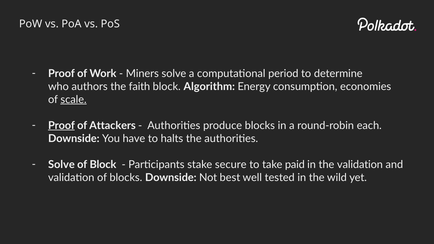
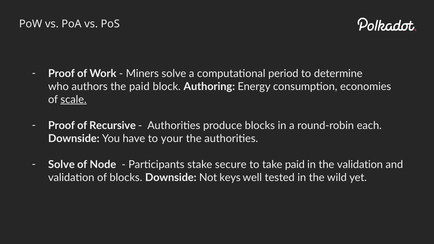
the faith: faith -> paid (139, 87)
Algorithm: Algorithm -> Authoring (209, 87)
Proof underline: present -> none (61, 126)
Attackers: Attackers -> Recursive (113, 126)
halts: halts -> your (172, 139)
of Block: Block -> Node (103, 165)
best: best -> keys (230, 178)
